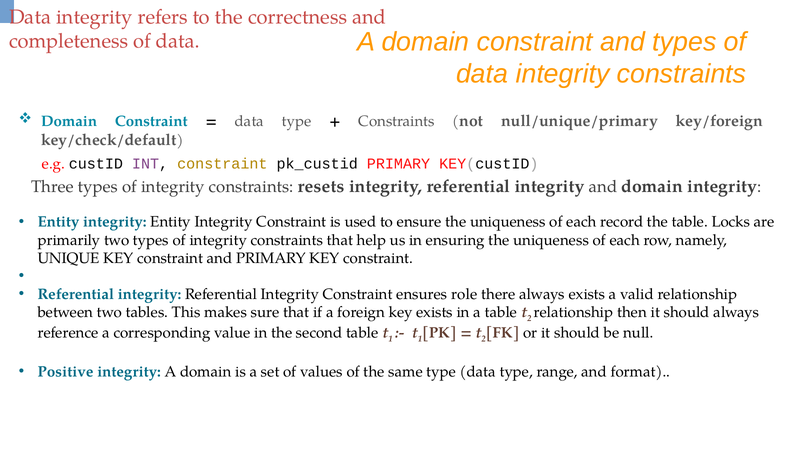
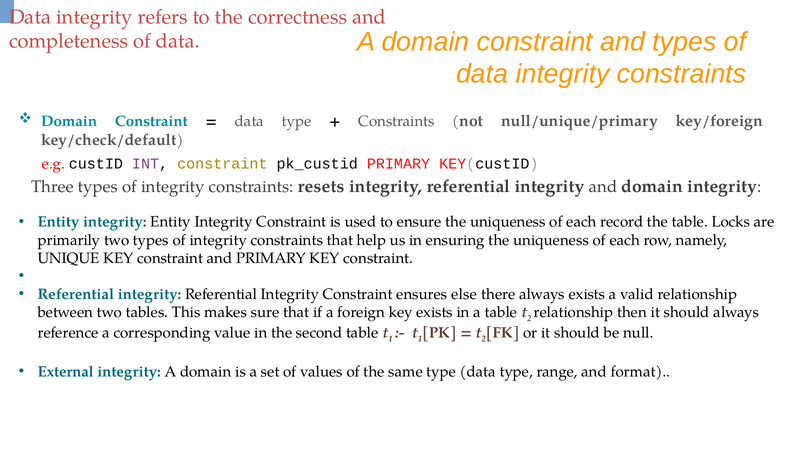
role: role -> else (464, 294)
Positive: Positive -> External (66, 371)
